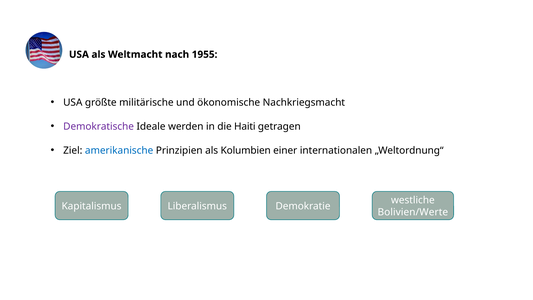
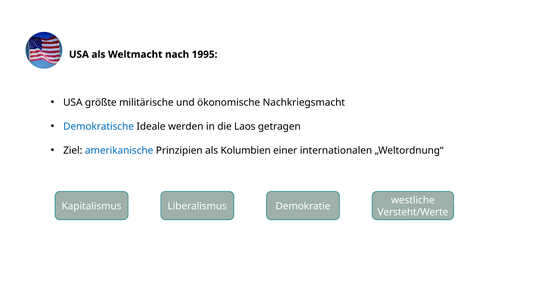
1955: 1955 -> 1995 (205, 54)
Demokratische colour: purple -> blue (99, 126)
Haiti: Haiti -> Laos (245, 126)
Bolivien/Werte: Bolivien/Werte -> Versteht/Werte (413, 212)
